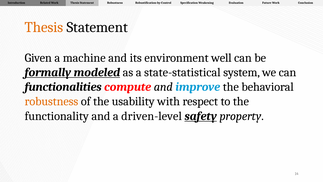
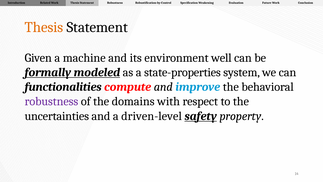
state-statistical: state-statistical -> state-properties (182, 72)
robustness colour: orange -> purple (51, 101)
usability: usability -> domains (133, 101)
functionality: functionality -> uncertainties (57, 116)
